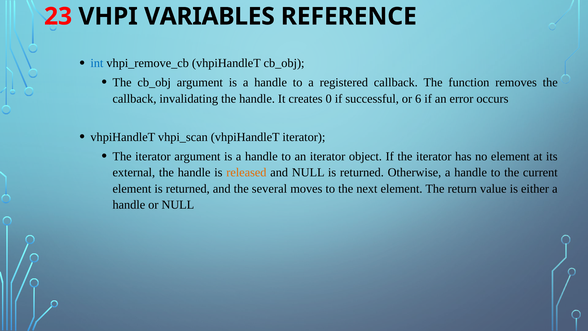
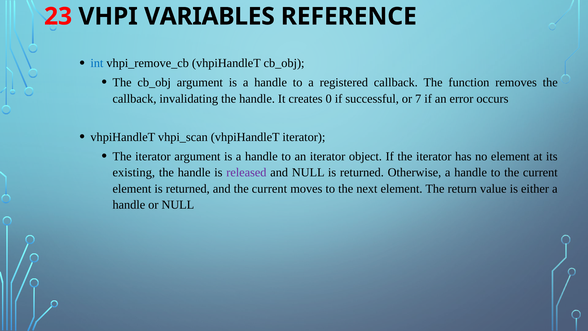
6: 6 -> 7 (418, 99)
external: external -> existing (134, 172)
released colour: orange -> purple (246, 172)
and the several: several -> current (269, 189)
